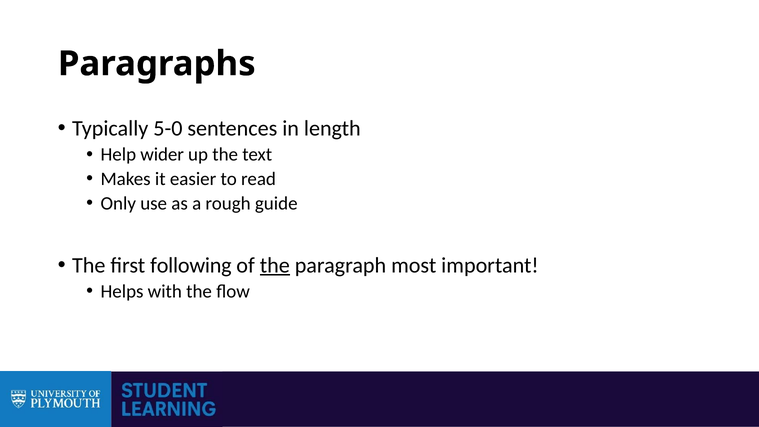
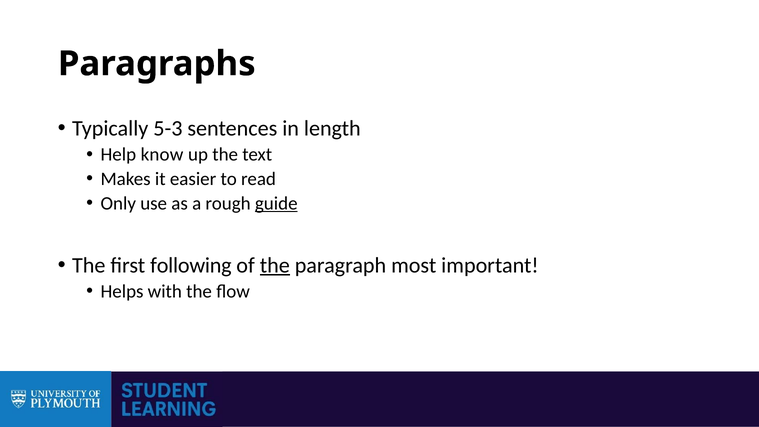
5-0: 5-0 -> 5-3 (168, 128)
wider: wider -> know (162, 154)
guide underline: none -> present (276, 203)
